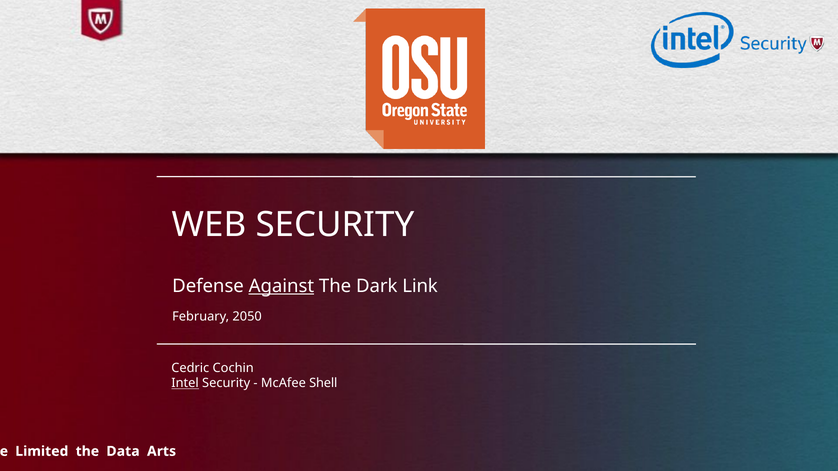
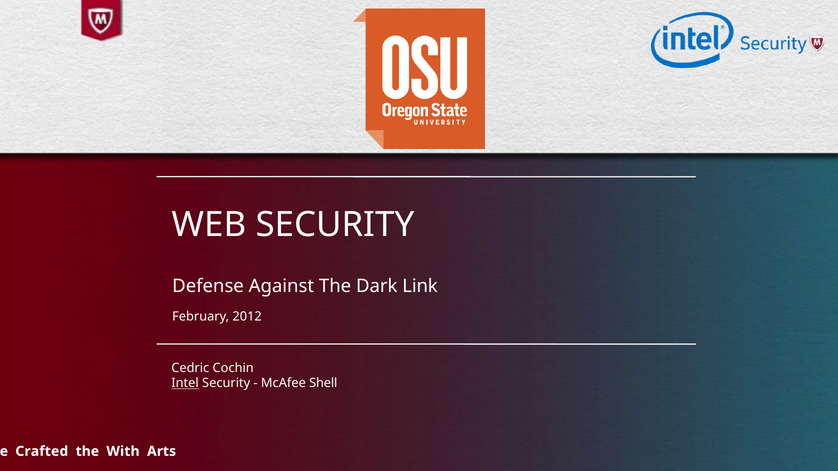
Against underline: present -> none (281, 286)
2050: 2050 -> 2012 (247, 317)
Limited: Limited -> Crafted (42, 452)
Data: Data -> With (123, 452)
